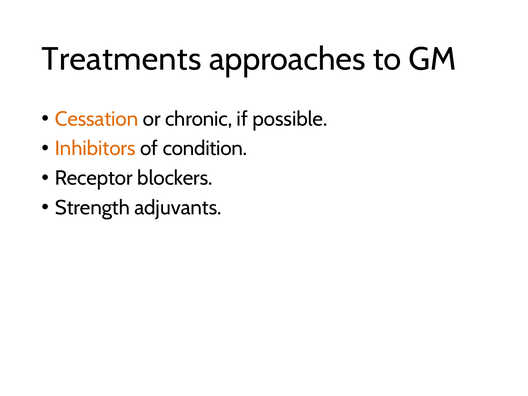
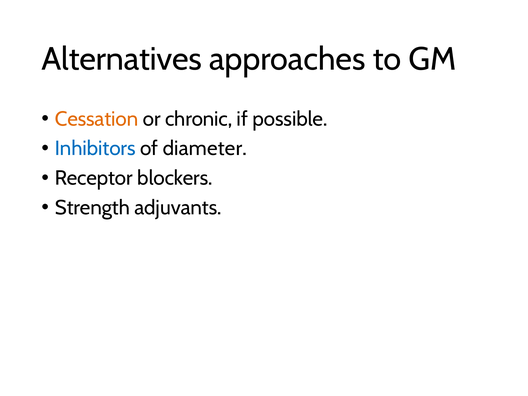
Treatments: Treatments -> Alternatives (122, 59)
Inhibitors colour: orange -> blue (95, 149)
condition: condition -> diameter (205, 149)
